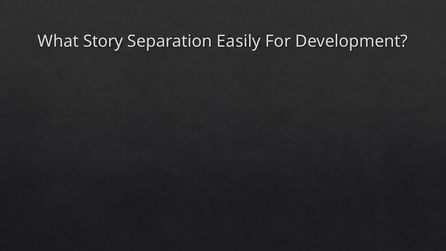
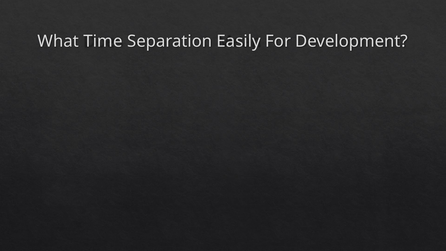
Story: Story -> Time (103, 41)
